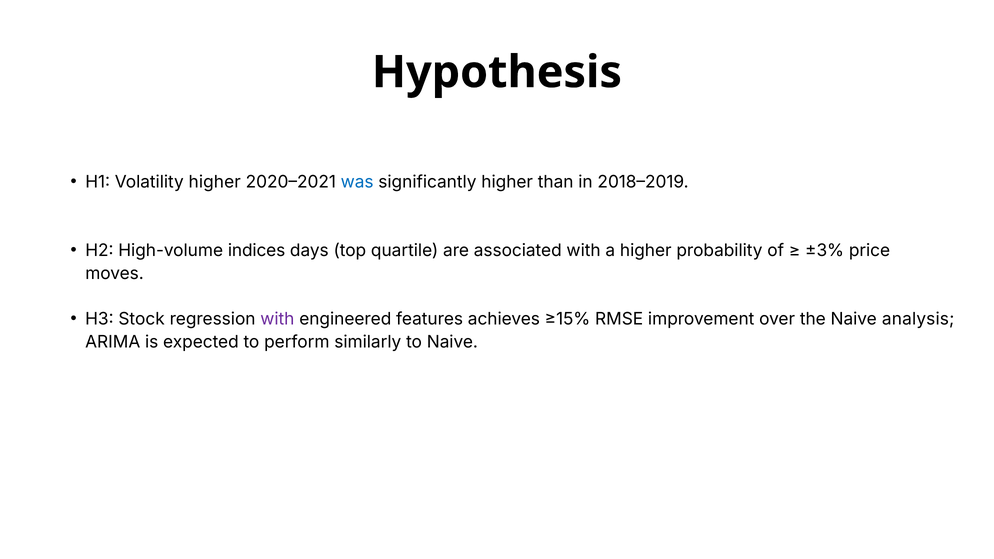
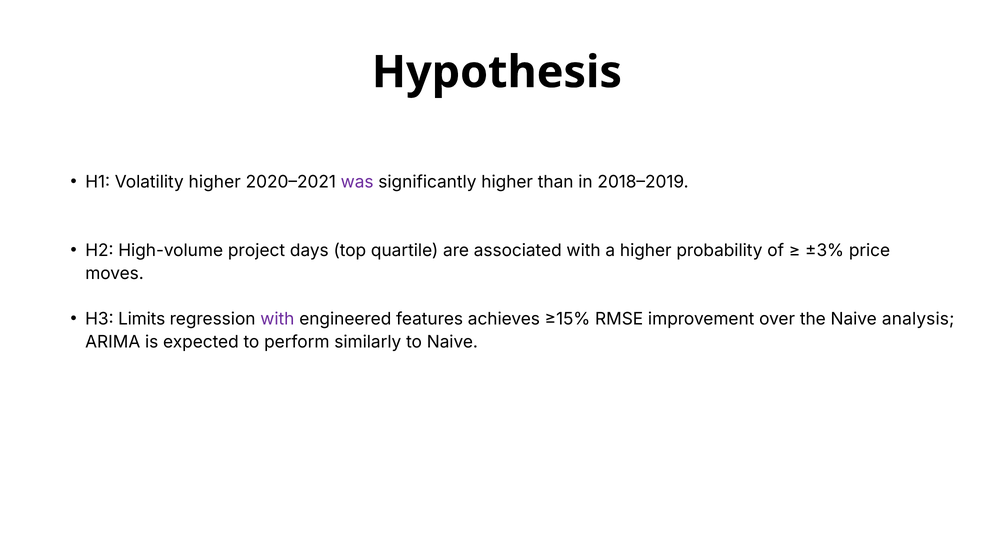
was colour: blue -> purple (357, 182)
indices: indices -> project (257, 251)
Stock: Stock -> Limits (142, 319)
